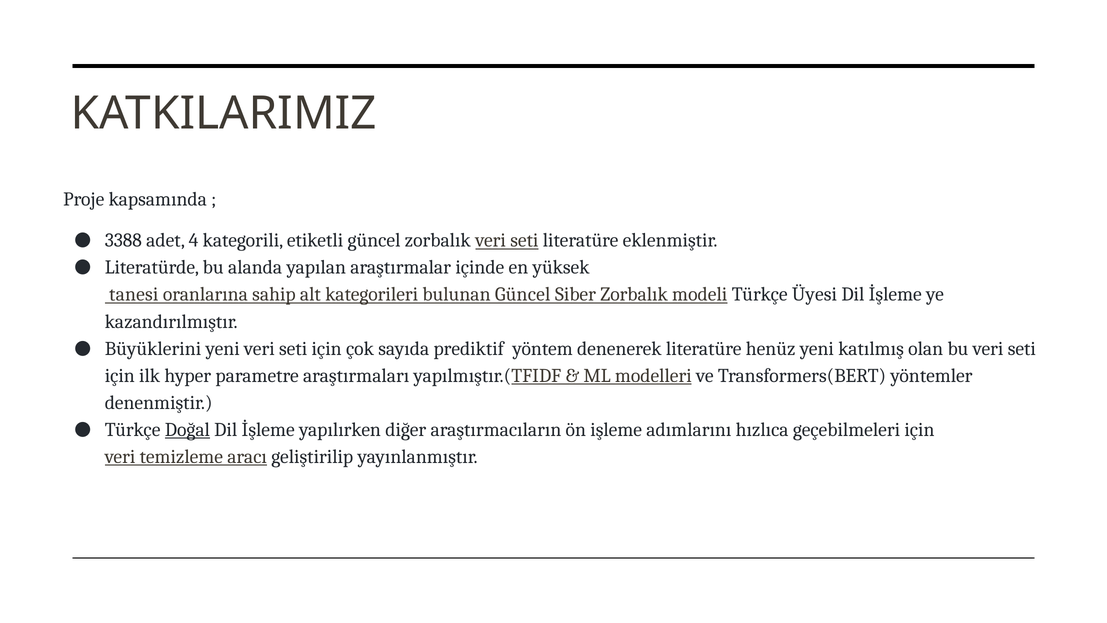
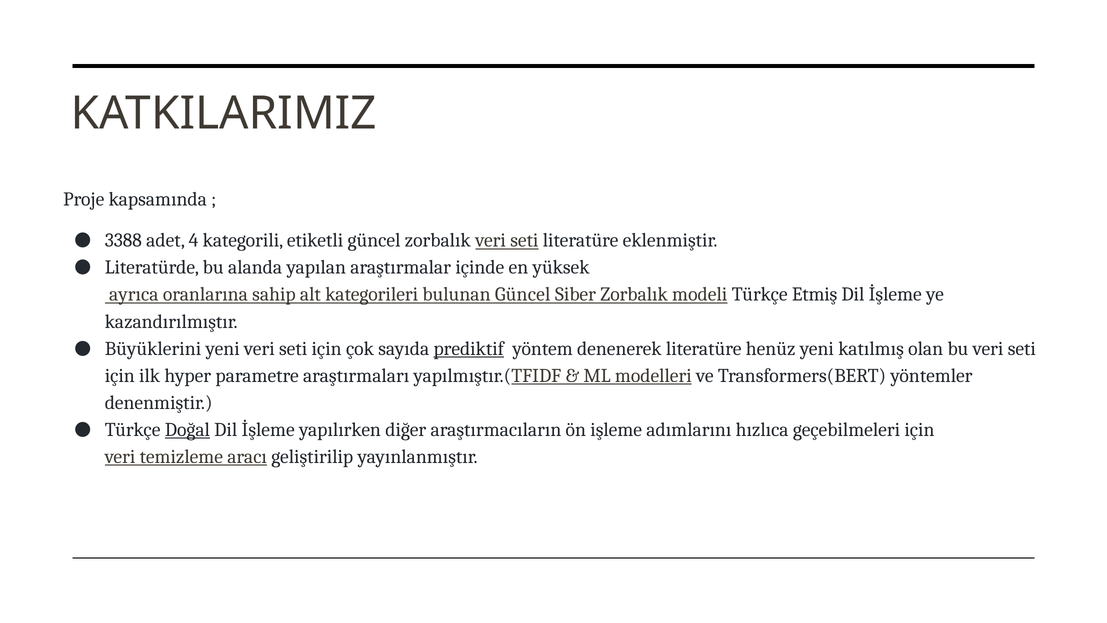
tanesi: tanesi -> ayrıca (134, 294)
Üyesi: Üyesi -> Etmiş (815, 294)
prediktif underline: none -> present (469, 348)
